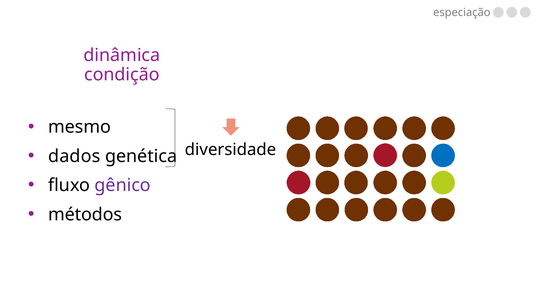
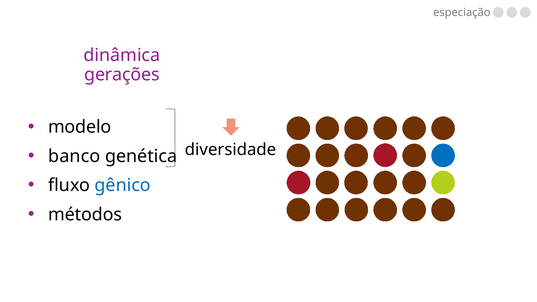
condição: condição -> gerações (122, 75)
mesmo: mesmo -> modelo (80, 127)
dados: dados -> banco (74, 156)
gênico colour: purple -> blue (123, 185)
